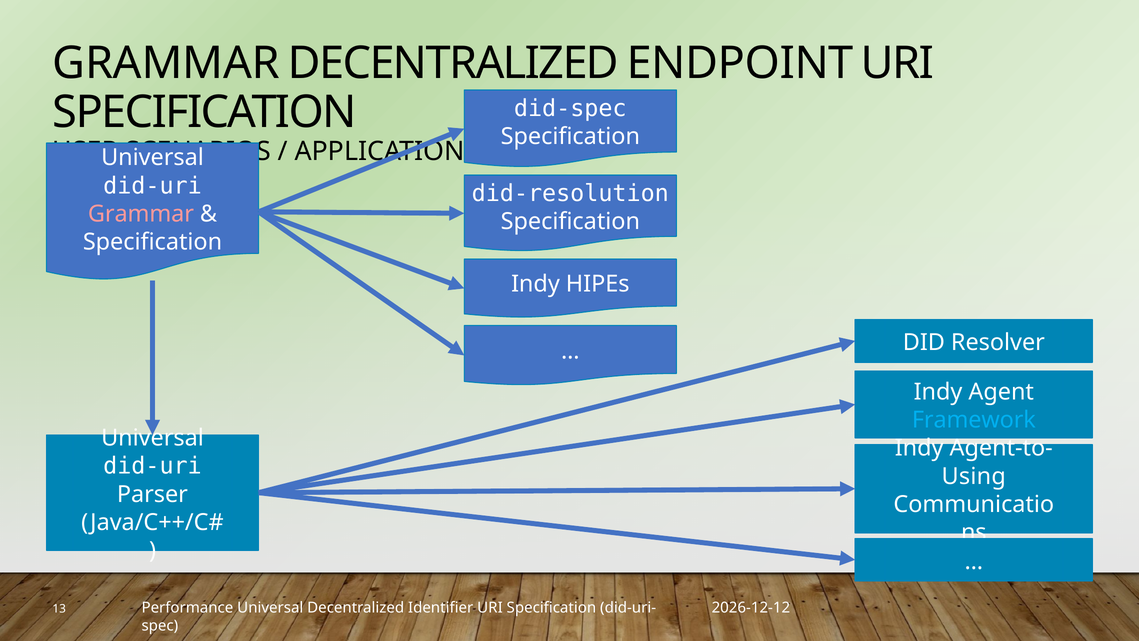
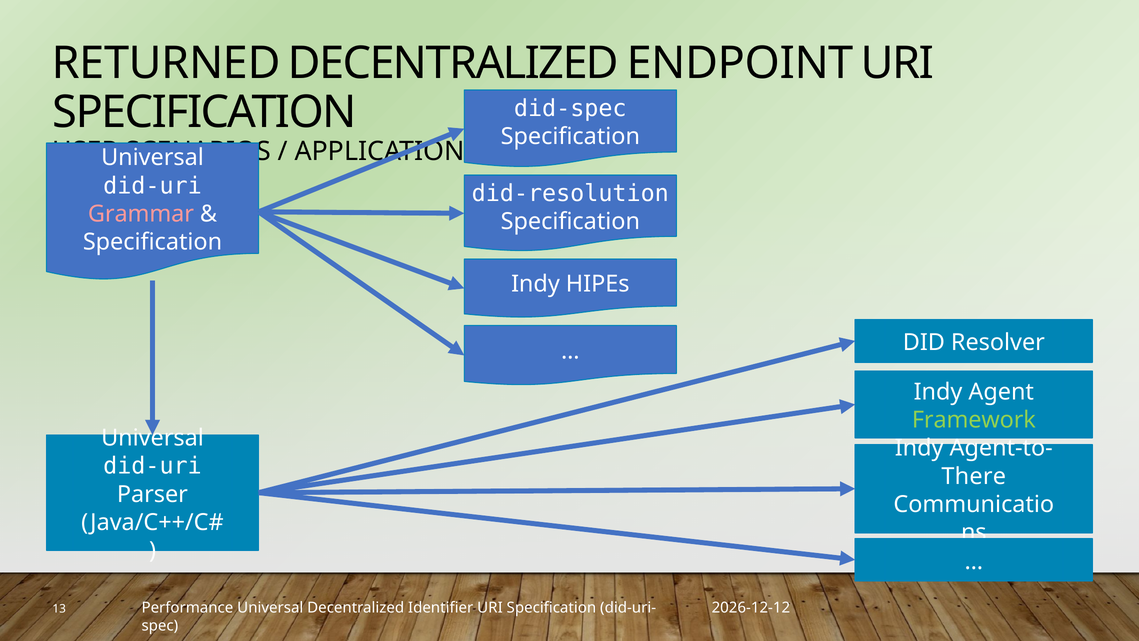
GRAMMAR: GRAMMAR -> RETURNED (166, 63)
Framework colour: light blue -> light green (974, 420)
Using: Using -> There (974, 476)
